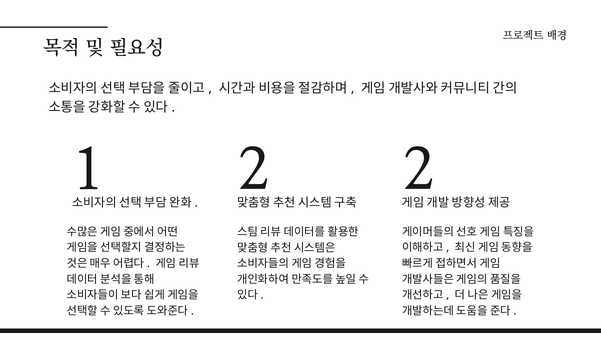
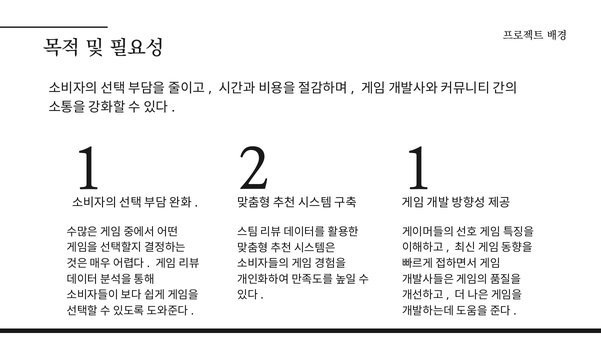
2 2: 2 -> 1 (418, 167)
